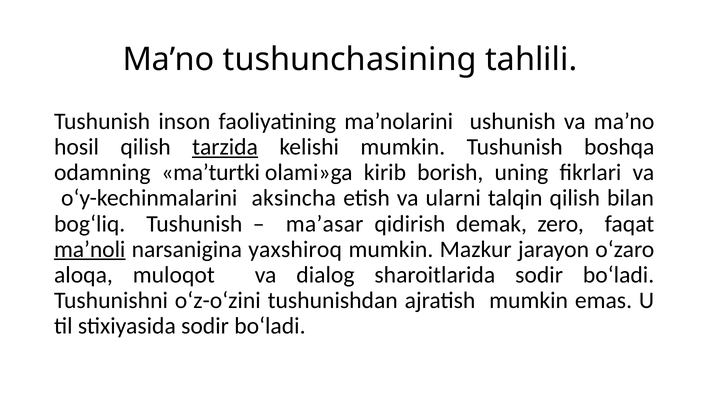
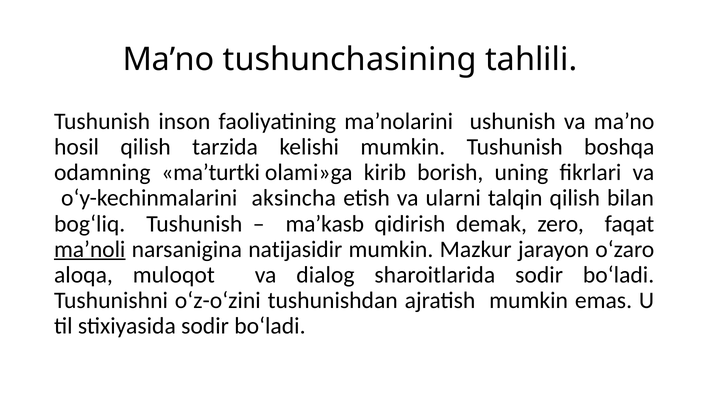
tarzida underline: present -> none (225, 147)
ma’asar: ma’asar -> ma’kasb (325, 224)
yaxshiroq: yaxshiroq -> natijasidir (295, 249)
